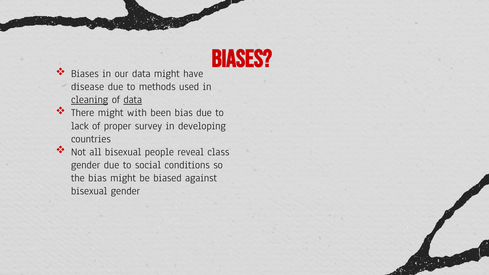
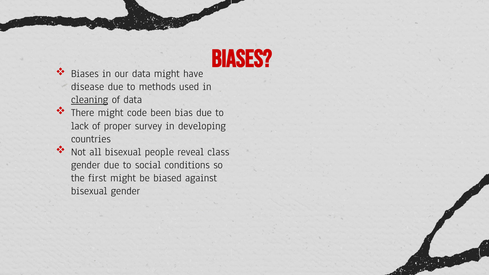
data underline: present -> none (133, 100)
with: with -> code (137, 113)
the bias: bias -> first (97, 178)
